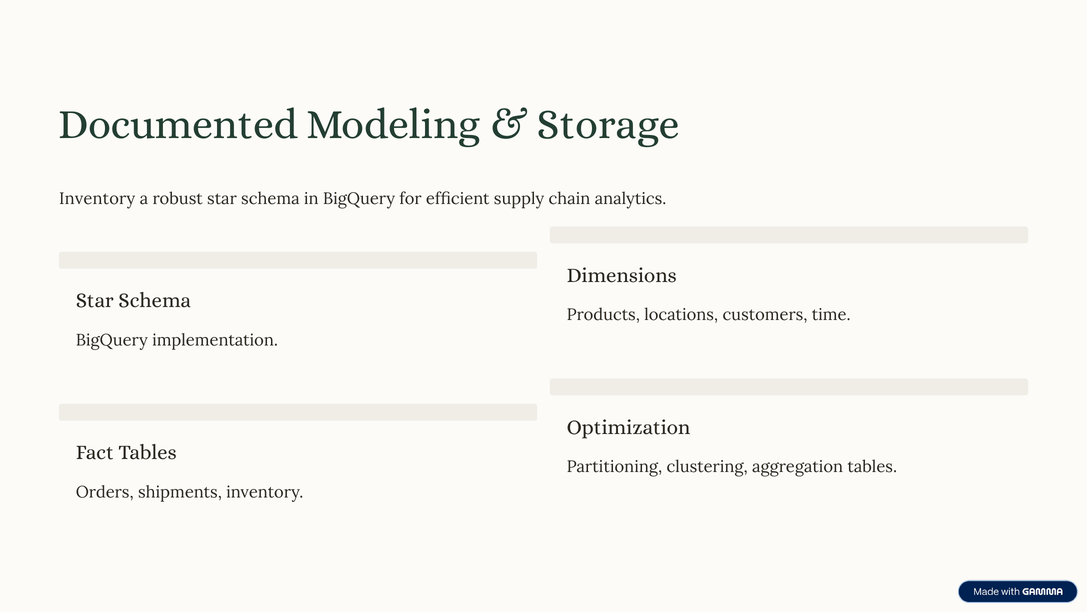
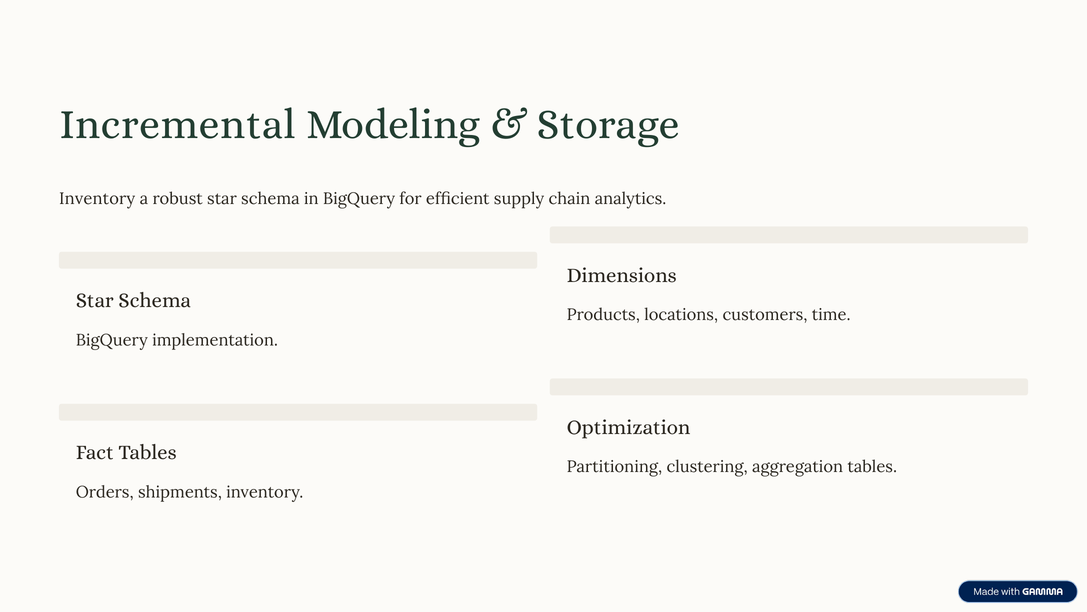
Documented: Documented -> Incremental (178, 124)
